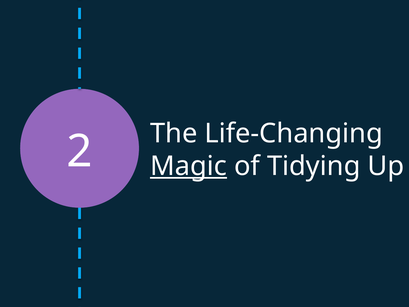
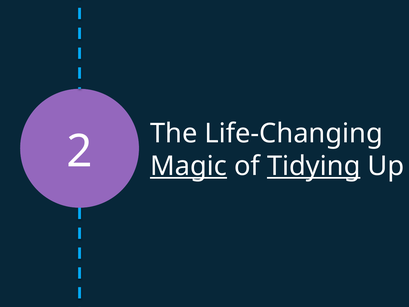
Tidying underline: none -> present (314, 166)
